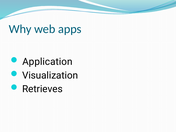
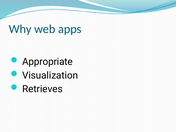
Application: Application -> Appropriate (47, 62)
